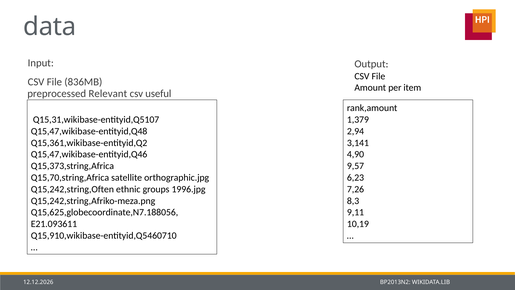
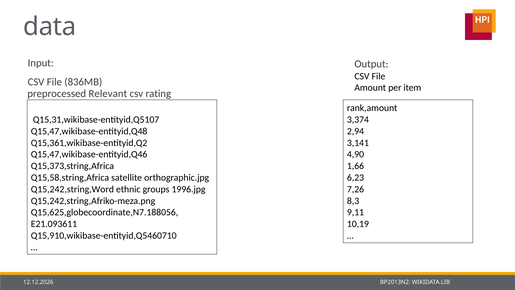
useful: useful -> rating (158, 93)
1,379: 1,379 -> 3,374 (358, 120)
9,57: 9,57 -> 1,66 (356, 166)
Q15,70,string,Africa: Q15,70,string,Africa -> Q15,58,string,Africa (70, 177)
Q15,242,string,Often: Q15,242,string,Often -> Q15,242,string,Word (72, 189)
